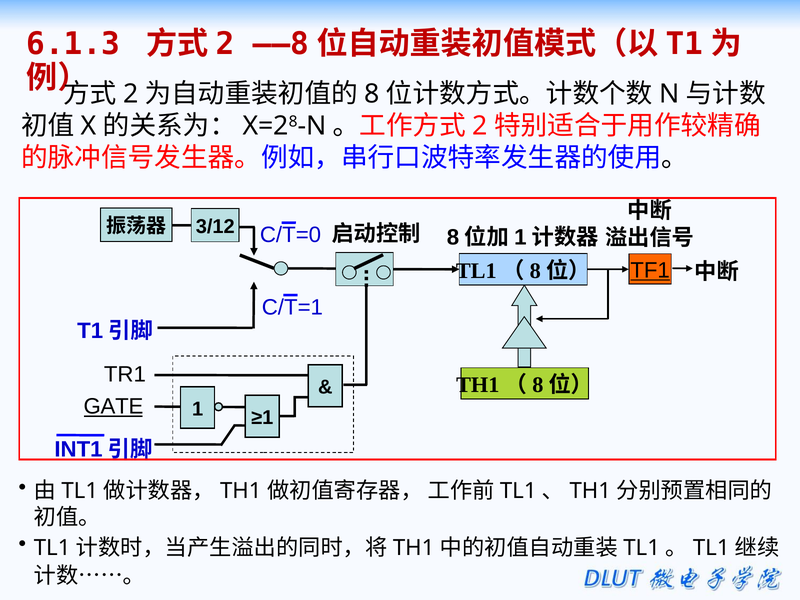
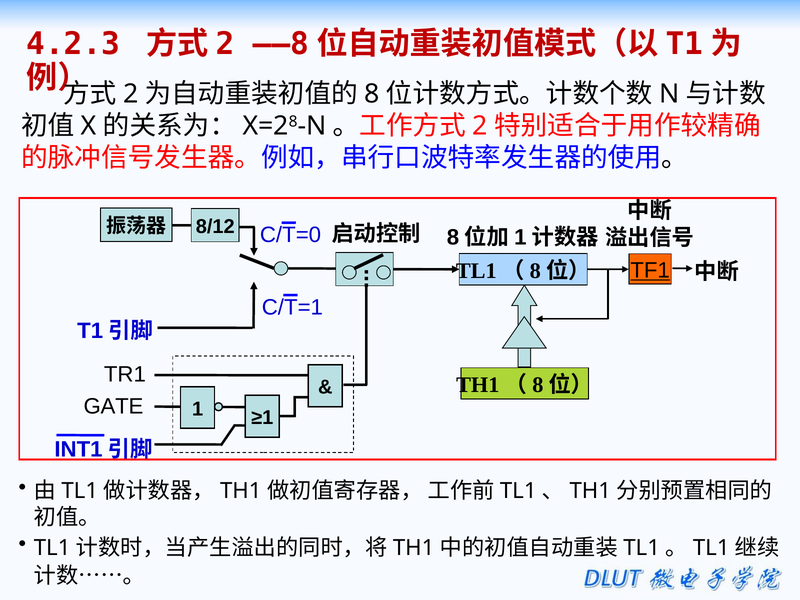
6.1.3: 6.1.3 -> 4.2.3 (73, 44)
3/12: 3/12 -> 8/12 (215, 226)
GATE underline: present -> none (113, 407)
